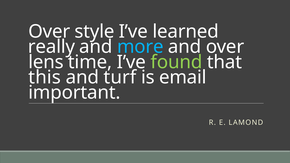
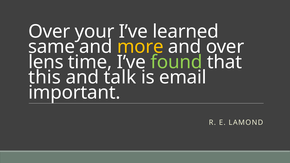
style: style -> your (95, 32)
really: really -> same (52, 47)
more colour: light blue -> yellow (140, 47)
turf: turf -> talk (120, 77)
